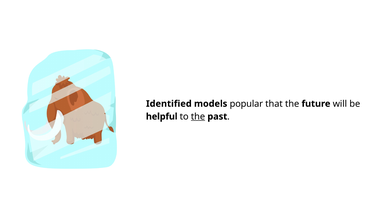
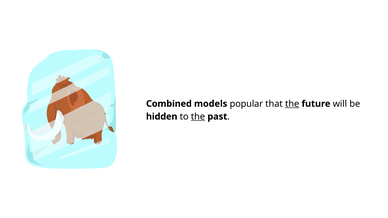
Identified: Identified -> Combined (169, 104)
the underline: none -> present (292, 104)
helpful: helpful -> hidden (162, 117)
